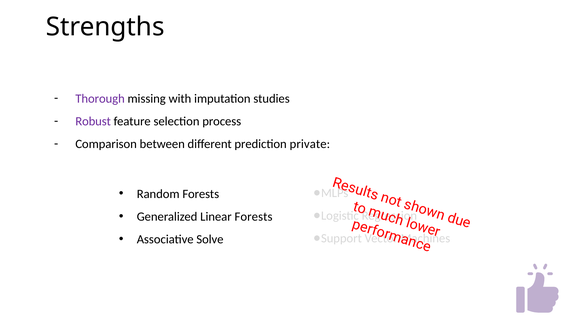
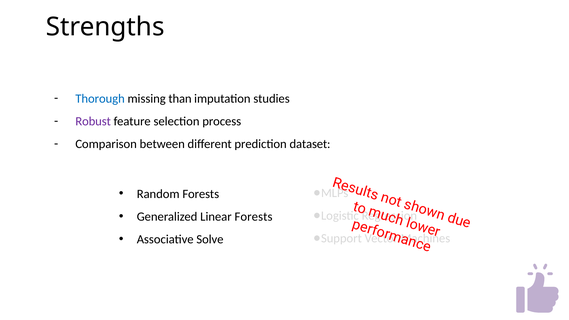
Thorough colour: purple -> blue (100, 99)
with: with -> than (180, 99)
private: private -> dataset (310, 144)
